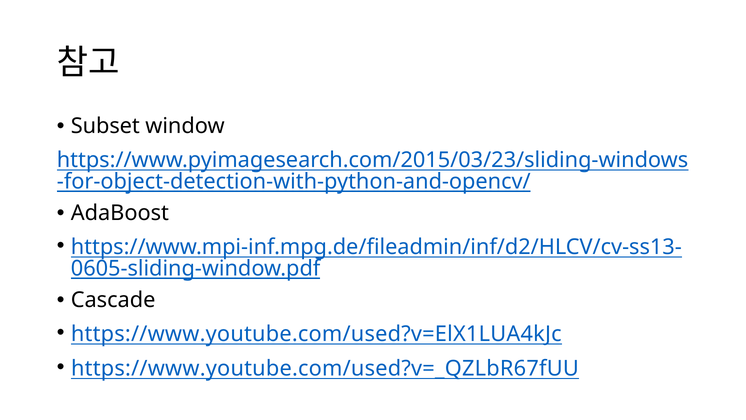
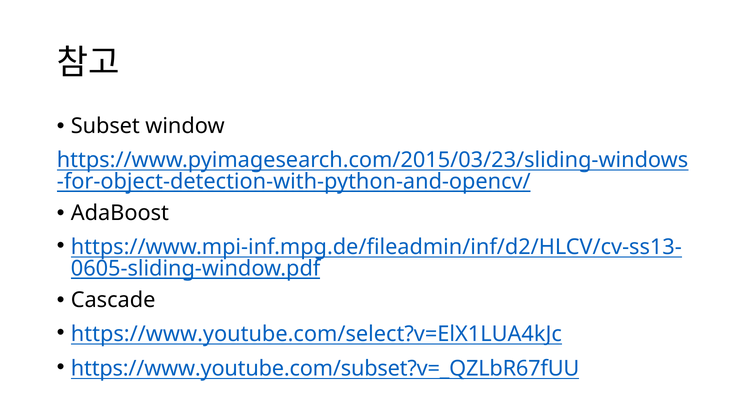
https://www.youtube.com/used?v=ElX1LUA4kJc: https://www.youtube.com/used?v=ElX1LUA4kJc -> https://www.youtube.com/select?v=ElX1LUA4kJc (316, 334)
https://www.youtube.com/used?v=_QZLbR67fUU: https://www.youtube.com/used?v=_QZLbR67fUU -> https://www.youtube.com/subset?v=_QZLbR67fUU (325, 368)
